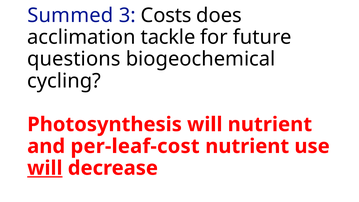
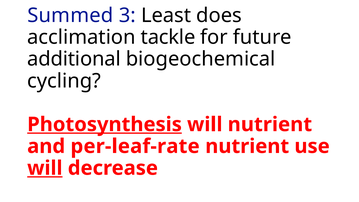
Costs: Costs -> Least (166, 15)
questions: questions -> additional (74, 59)
Photosynthesis underline: none -> present (105, 124)
per-leaf-cost: per-leaf-cost -> per-leaf-rate (135, 146)
